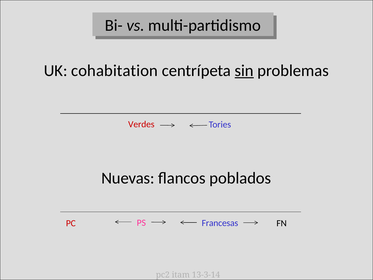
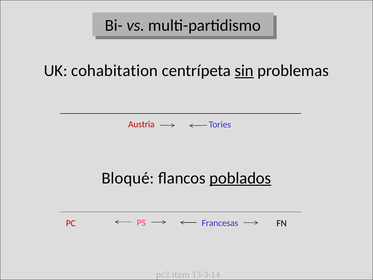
Verdes: Verdes -> Austria (141, 124)
Nuevas: Nuevas -> Bloqué (128, 178)
poblados underline: none -> present (240, 178)
